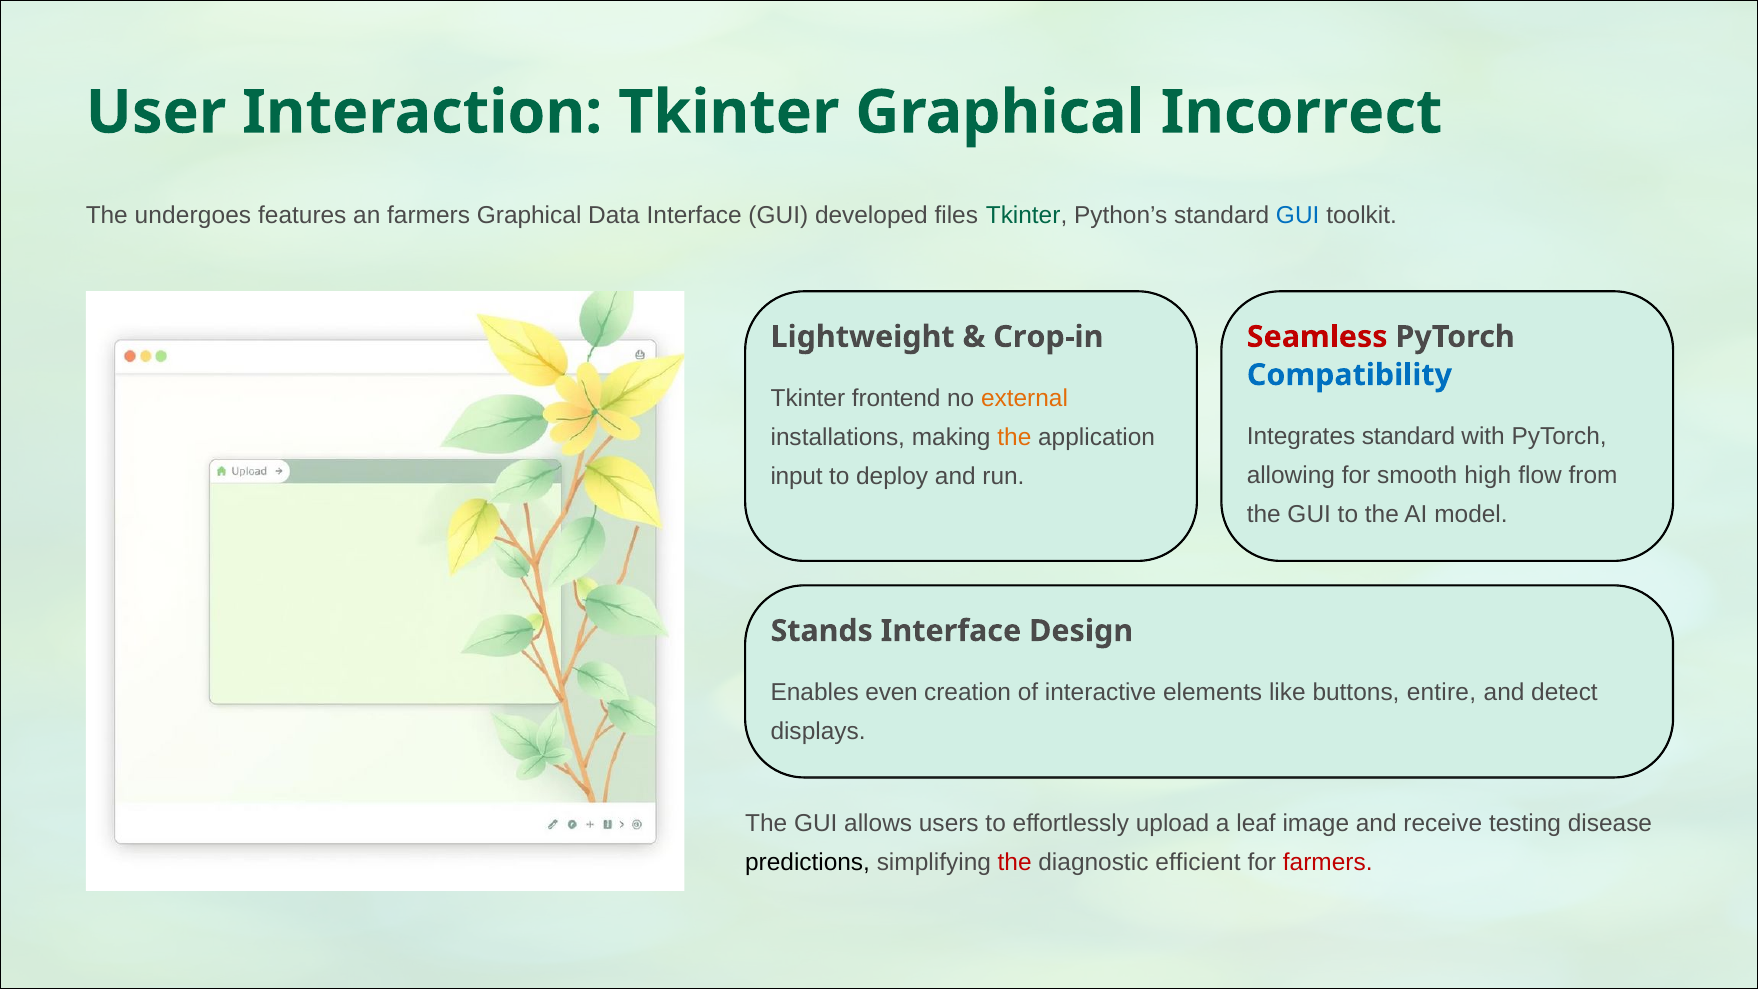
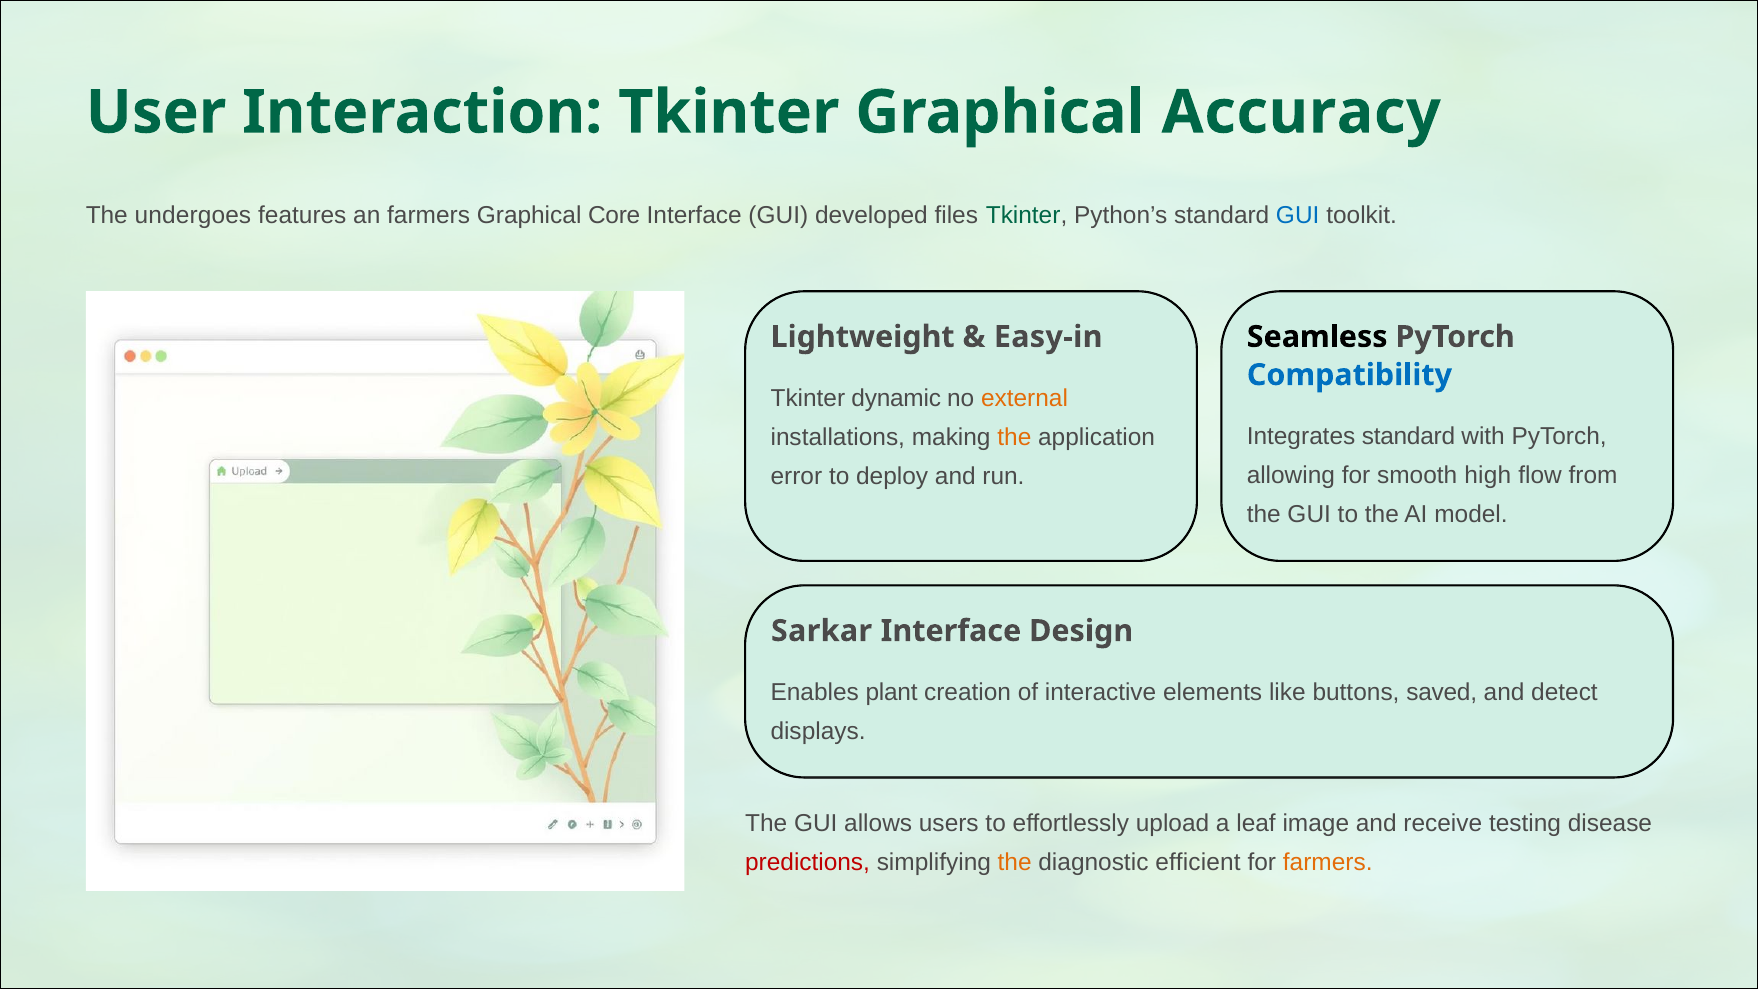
Incorrect: Incorrect -> Accuracy (1301, 113)
Data: Data -> Core (614, 216)
Crop-in: Crop-in -> Easy-in (1048, 337)
Seamless colour: red -> black (1317, 337)
frontend: frontend -> dynamic (896, 398)
input: input -> error (796, 476)
Stands: Stands -> Sarkar (822, 631)
even: even -> plant (892, 692)
entire: entire -> saved (1442, 692)
predictions colour: black -> red (808, 862)
the colour: red -> orange (1015, 862)
farmers colour: red -> orange (1328, 862)
